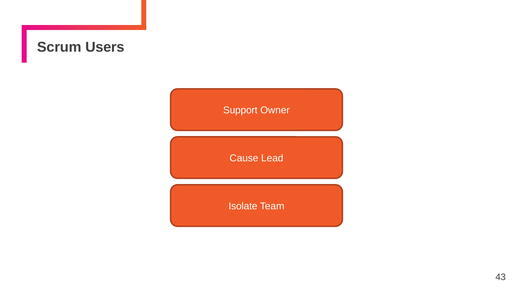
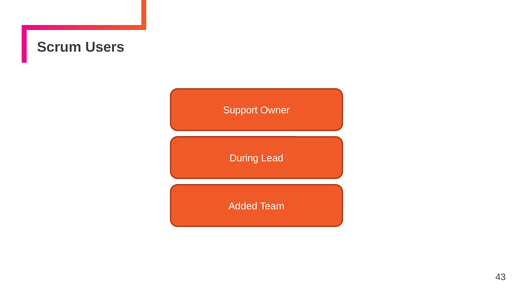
Cause: Cause -> During (244, 159)
Isolate: Isolate -> Added (243, 207)
